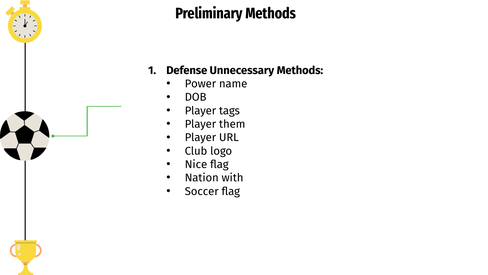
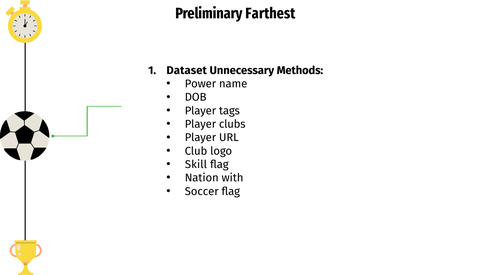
Preliminary Methods: Methods -> Farthest (271, 14)
Defense: Defense -> Dataset (187, 70)
them: them -> clubs (232, 124)
Nice: Nice -> Skill (196, 164)
